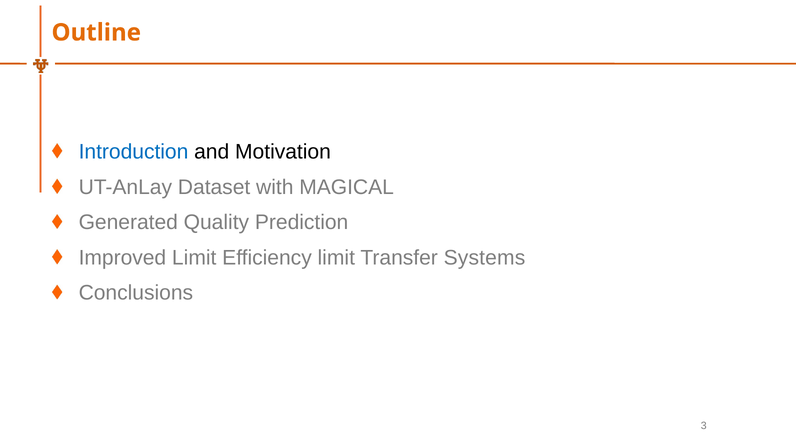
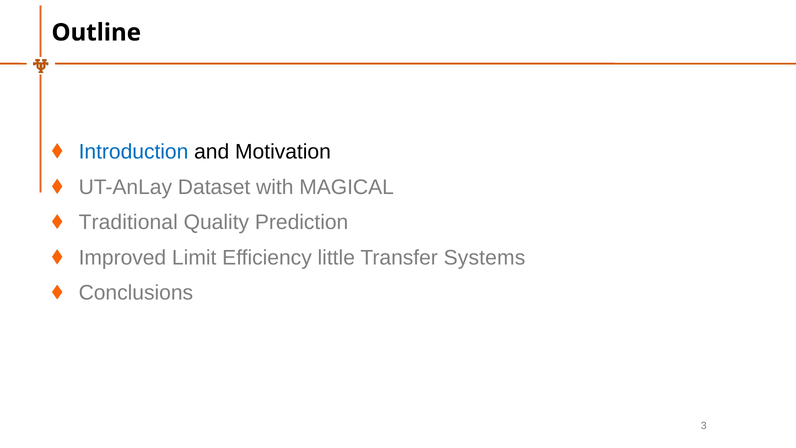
Outline colour: orange -> black (96, 33)
Generated: Generated -> Traditional (128, 222)
Efficiency limit: limit -> little (336, 258)
